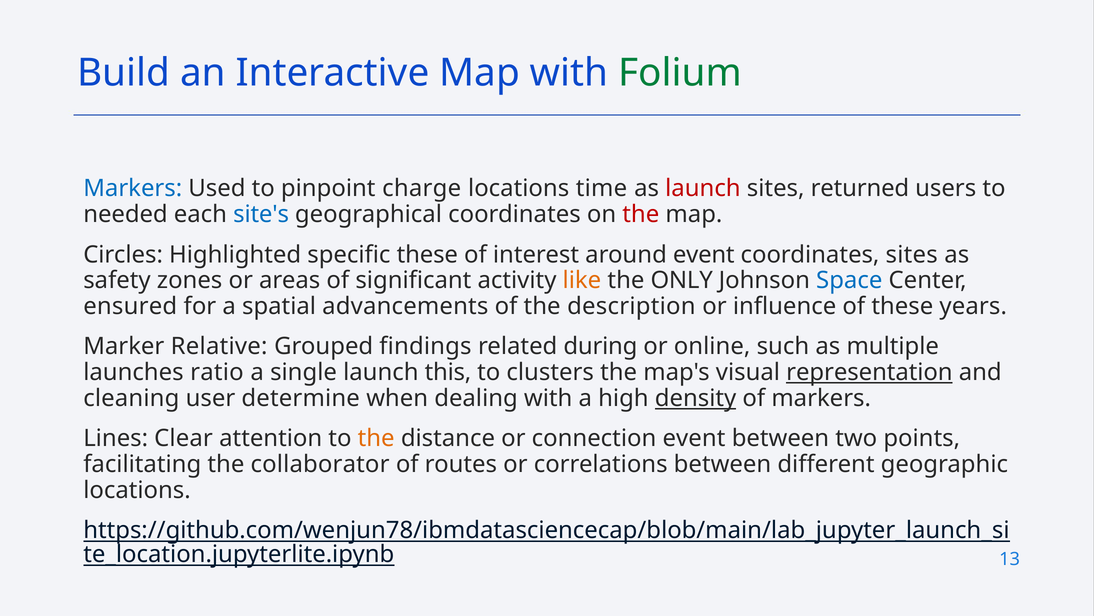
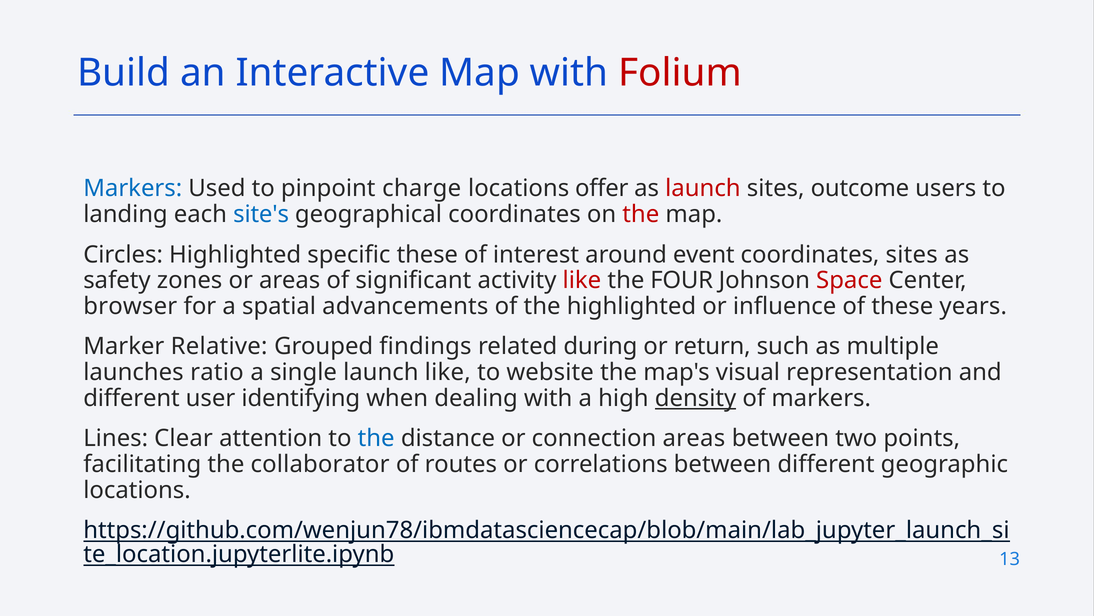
Folium colour: green -> red (680, 73)
time: time -> offer (602, 188)
returned: returned -> outcome (860, 188)
needed: needed -> landing (125, 214)
like colour: orange -> red (582, 280)
ONLY: ONLY -> FOUR (682, 280)
Space colour: blue -> red (849, 280)
ensured: ensured -> browser (130, 306)
the description: description -> highlighted (631, 306)
online: online -> return (712, 346)
launch this: this -> like (448, 372)
clusters: clusters -> website (550, 372)
representation underline: present -> none (869, 372)
cleaning: cleaning -> different (131, 398)
determine: determine -> identifying (301, 398)
the colour: orange -> blue (376, 438)
connection event: event -> areas (694, 438)
